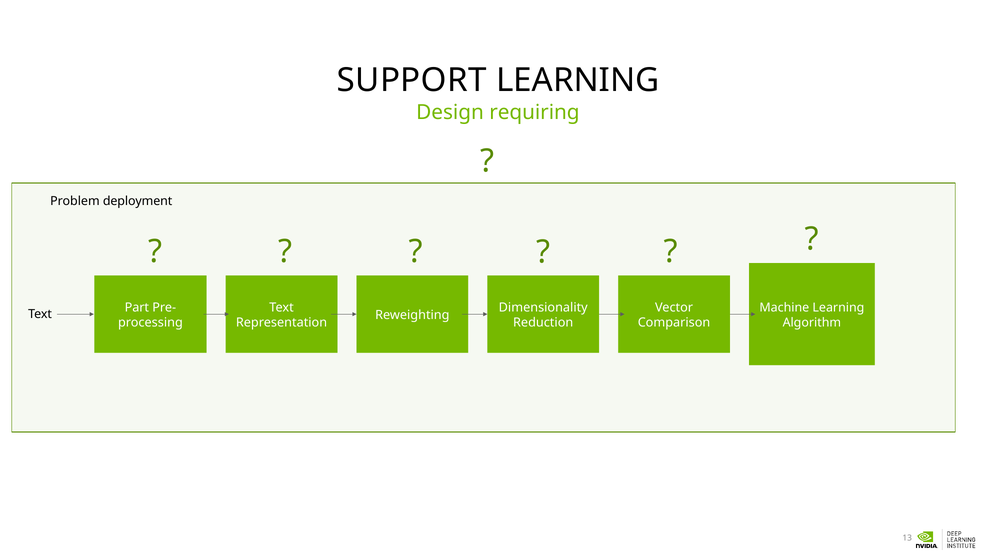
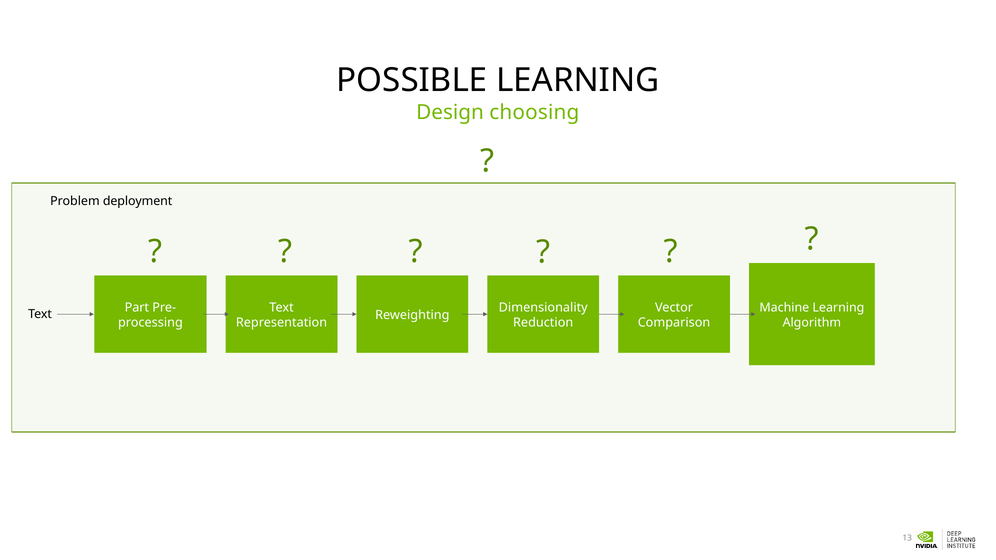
SUPPORT: SUPPORT -> POSSIBLE (412, 80)
requiring: requiring -> choosing (534, 112)
